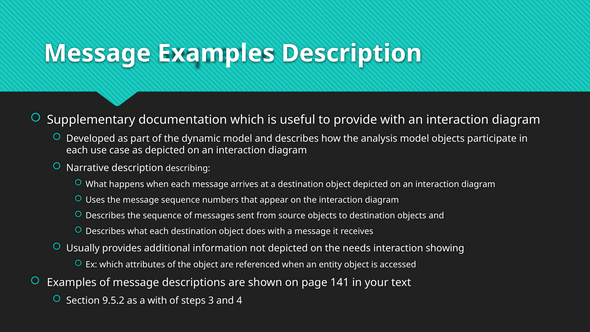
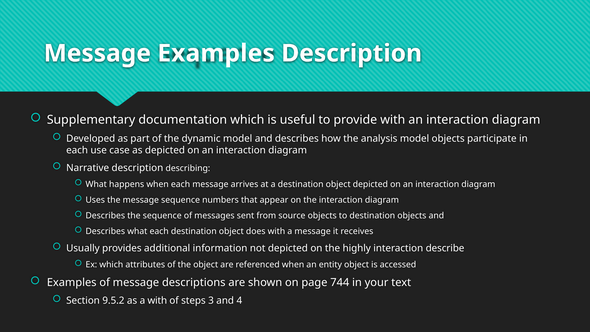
needs: needs -> highly (357, 248)
showing: showing -> describe (445, 248)
141: 141 -> 744 (340, 282)
